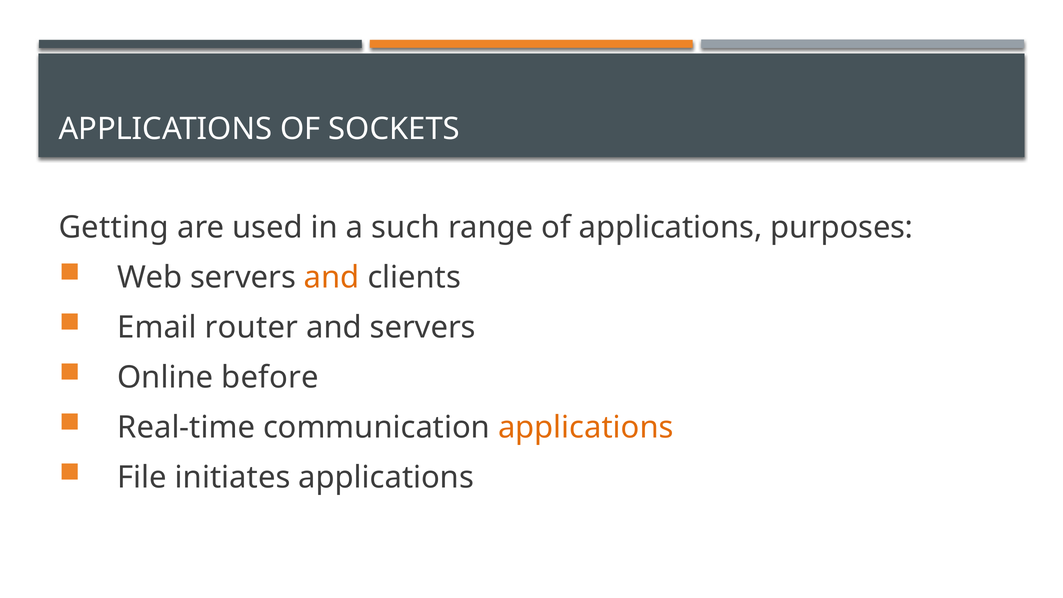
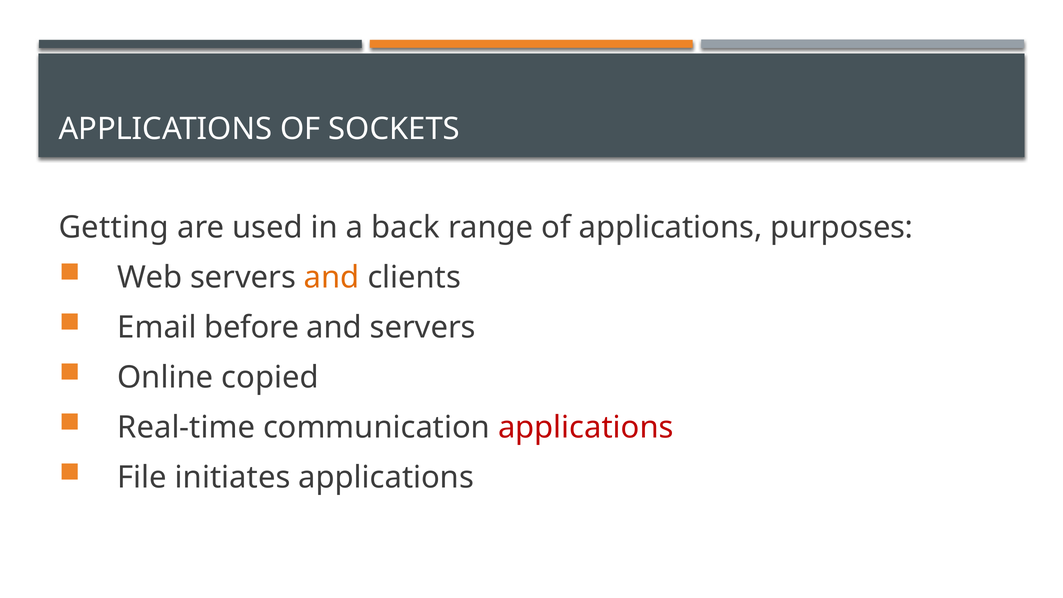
such: such -> back (405, 228)
router: router -> before (252, 328)
before: before -> copied (270, 378)
applications colour: orange -> red (586, 428)
